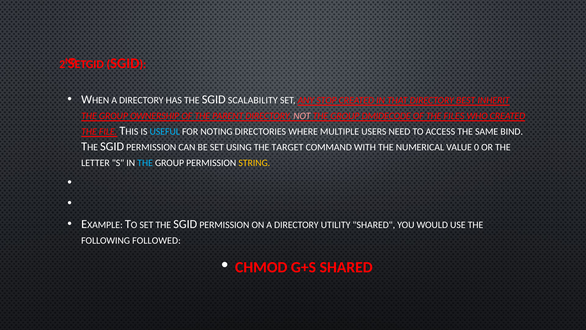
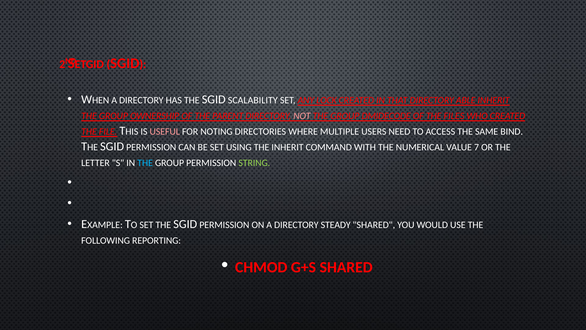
STOP: STOP -> LOCK (327, 100)
BEST: BEST -> ABLE (466, 100)
USEFUL colour: light blue -> pink (165, 132)
THE TARGET: TARGET -> INHERIT (288, 147)
0: 0 -> 7 (477, 147)
STRING colour: yellow -> light green (254, 163)
UTILITY: UTILITY -> STEADY (336, 225)
FOLLOWED: FOLLOWED -> REPORTING (157, 240)
